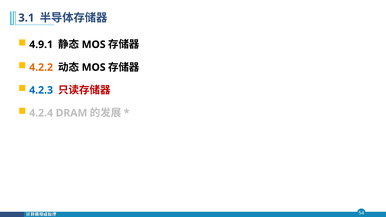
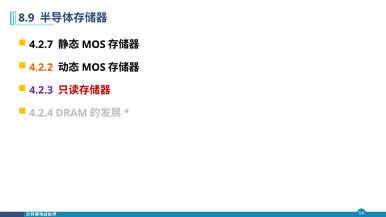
3.1: 3.1 -> 8.9 (26, 18)
4.9.1: 4.9.1 -> 4.2.7 (41, 45)
4.2.3 colour: blue -> purple (41, 90)
